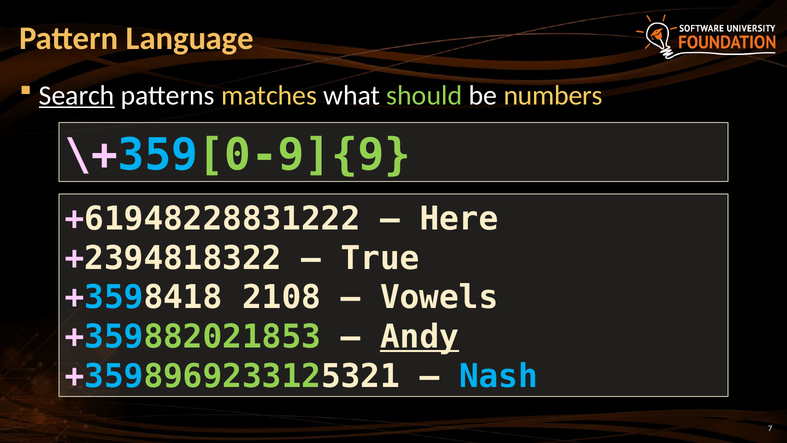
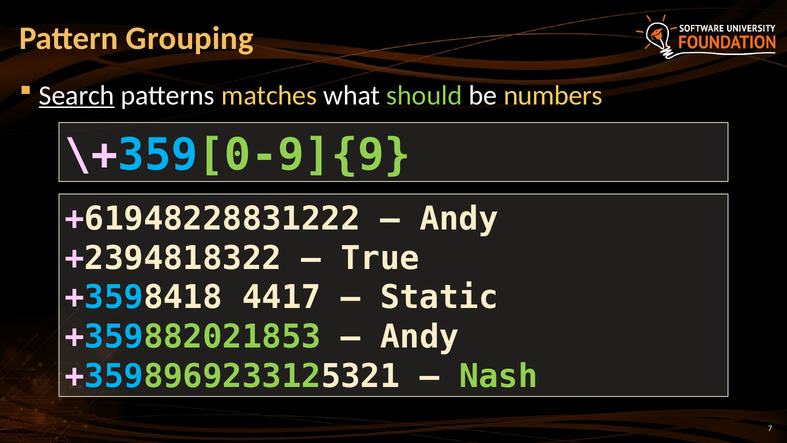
Language: Language -> Grouping (190, 38)
Here: Here -> Andy (459, 219)
2108: 2108 -> 4417 (282, 297)
Vowels: Vowels -> Static (439, 297)
Andy underline: present -> none (420, 337)
Nash colour: light blue -> light green (498, 376)
